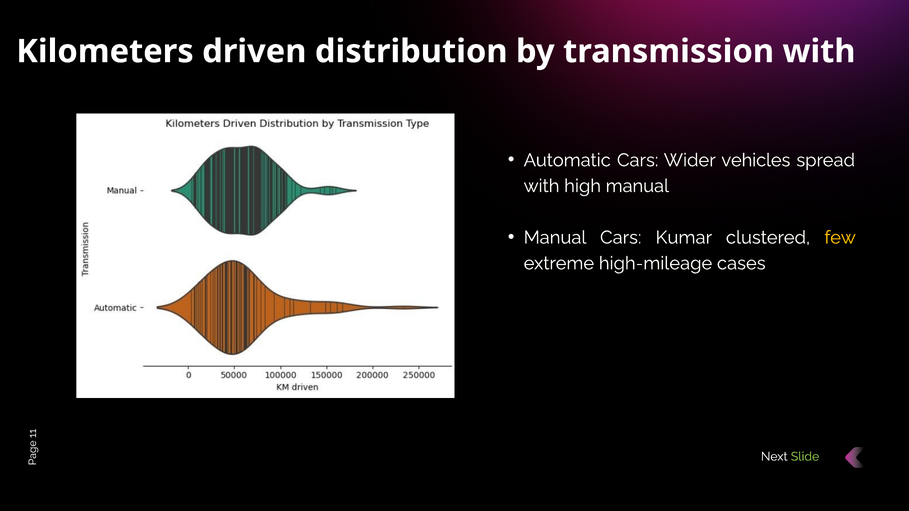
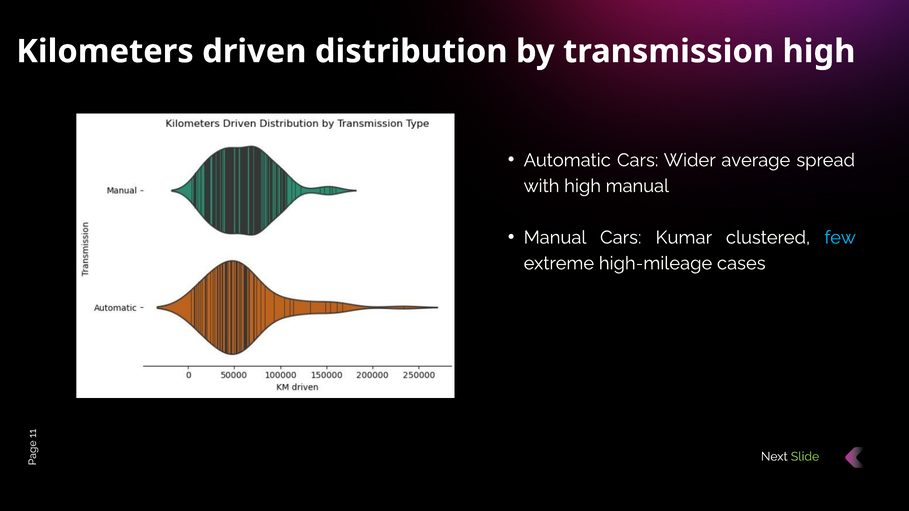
transmission with: with -> high (819, 51)
vehicles: vehicles -> average (756, 160)
few colour: yellow -> light blue (840, 238)
